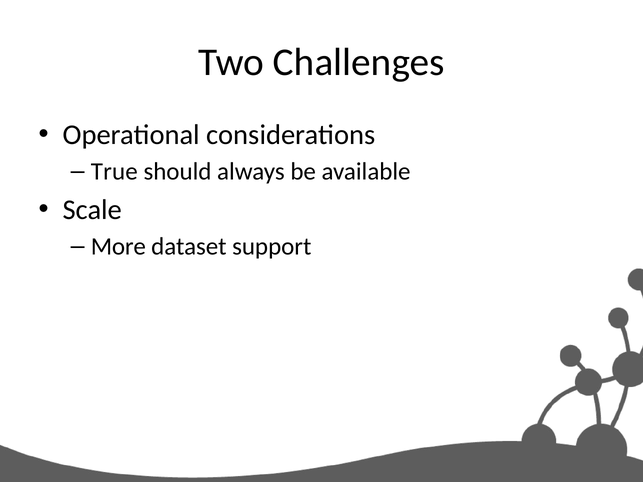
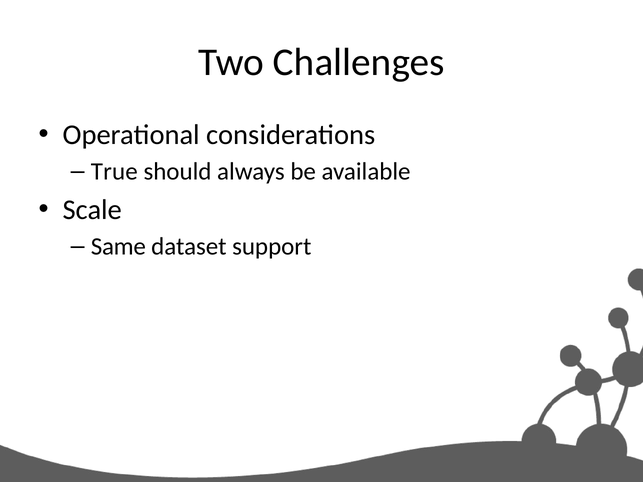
More: More -> Same (118, 247)
